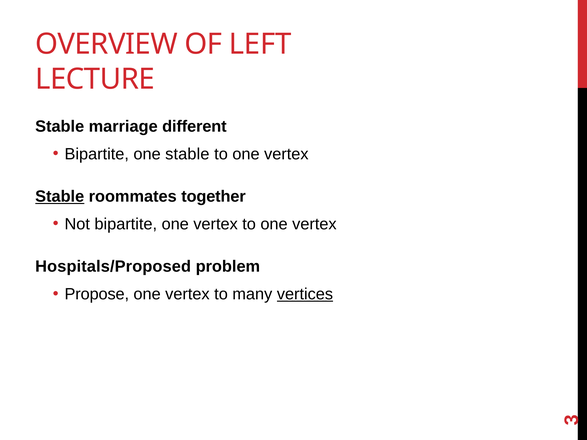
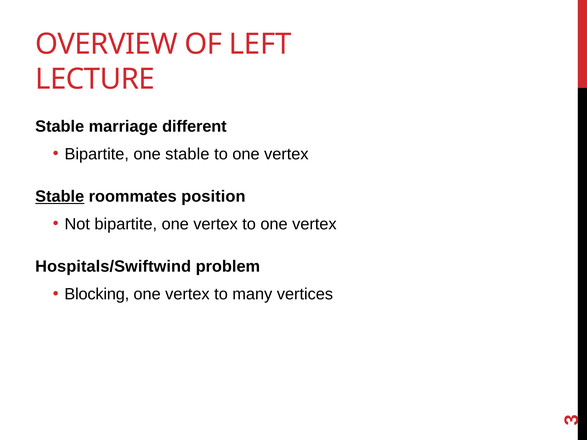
together: together -> position (213, 197)
Hospitals/Proposed: Hospitals/Proposed -> Hospitals/Swiftwind (113, 267)
Propose: Propose -> Blocking (97, 294)
vertices underline: present -> none (305, 294)
